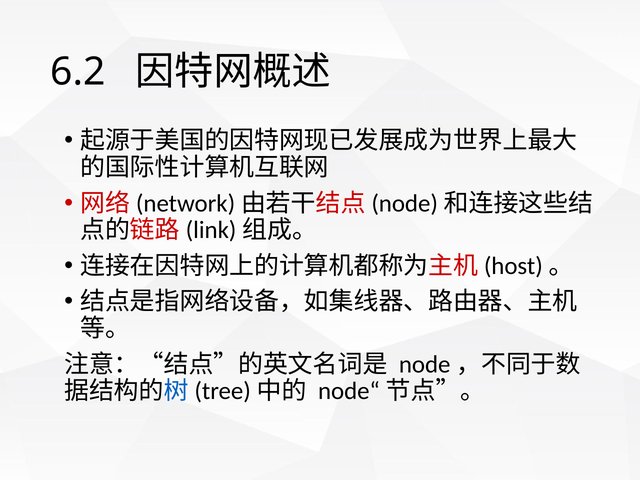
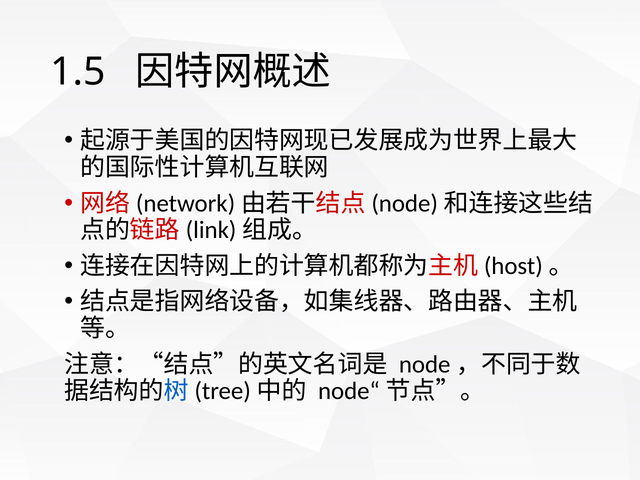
6.2: 6.2 -> 1.5 (78, 72)
